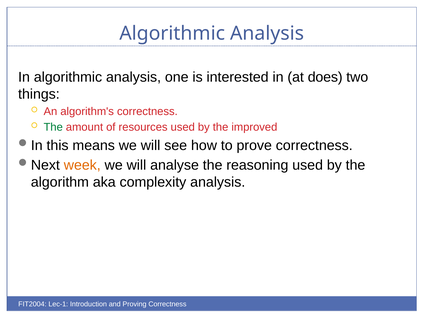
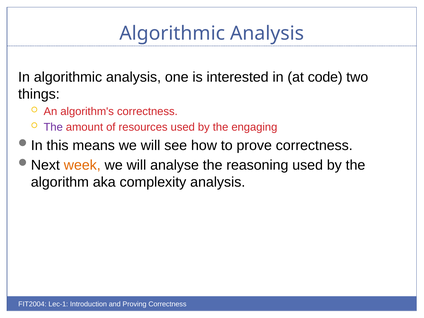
does: does -> code (325, 77)
The colour: green -> purple (53, 127)
improved: improved -> engaging (254, 127)
